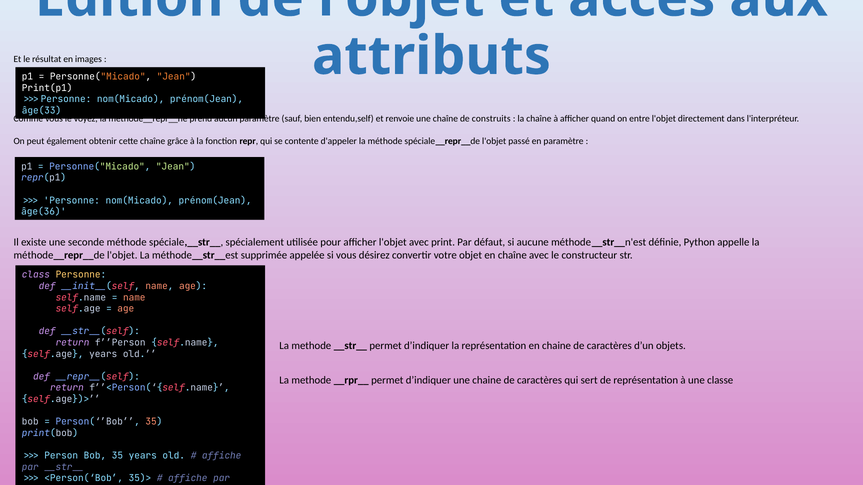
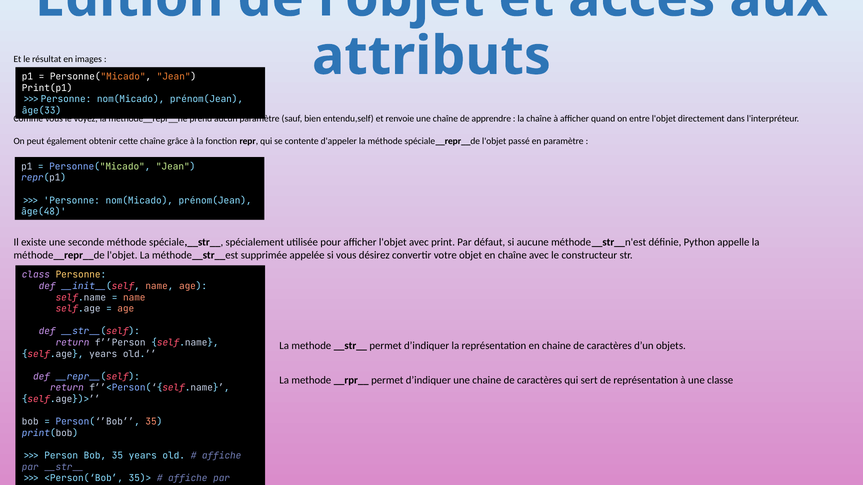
construits: construits -> apprendre (491, 119)
âge(36: âge(36 -> âge(48 (44, 212)
